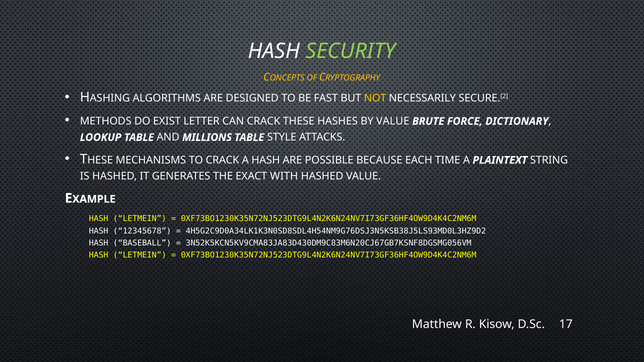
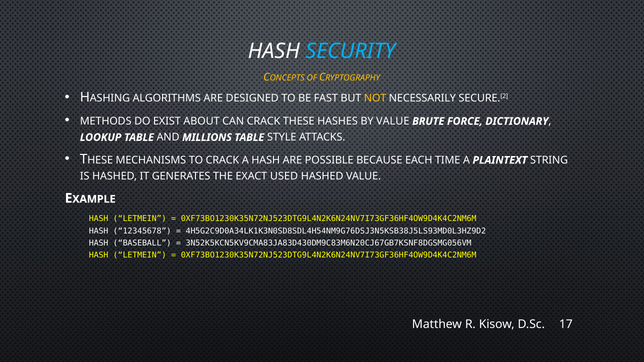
SECURITY colour: light green -> light blue (350, 51)
LETTER: LETTER -> ABOUT (202, 121)
WITH: WITH -> USED (284, 176)
